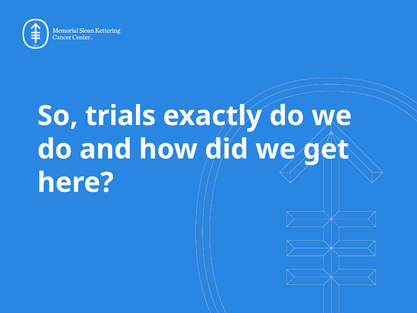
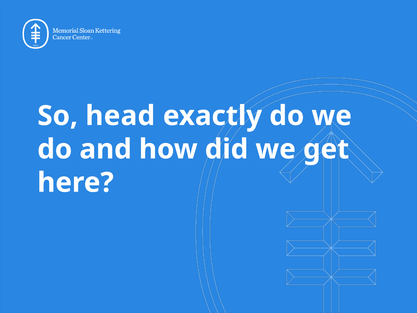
trials: trials -> head (120, 116)
